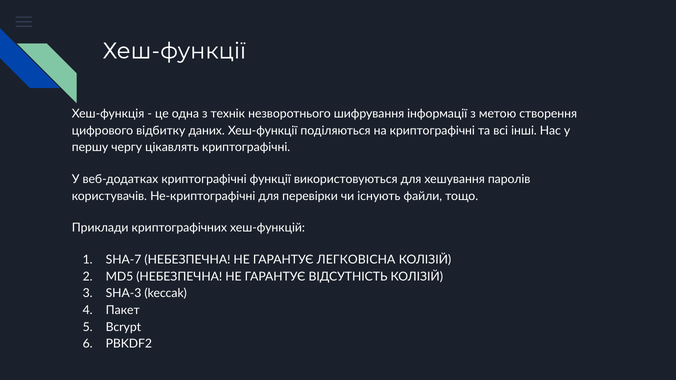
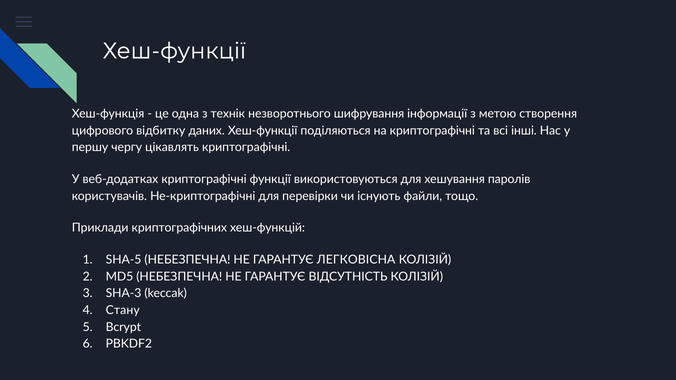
SHA-7: SHA-7 -> SHA-5 (124, 260)
Пакет: Пакет -> Стану (123, 310)
